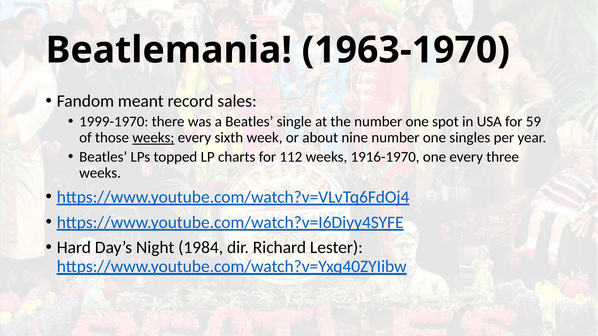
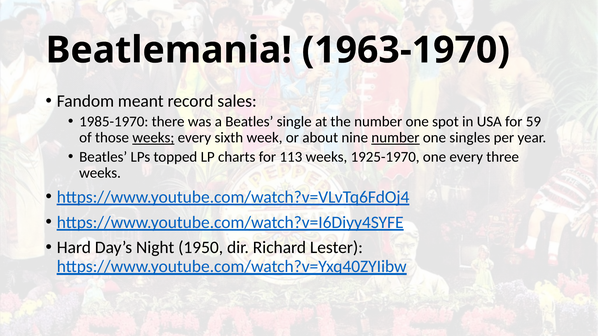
1999-1970: 1999-1970 -> 1985-1970 (114, 122)
number underline: none -> present (395, 138)
112: 112 -> 113 (291, 157)
1916-1970: 1916-1970 -> 1925-1970 (385, 157)
1984: 1984 -> 1950 (201, 248)
